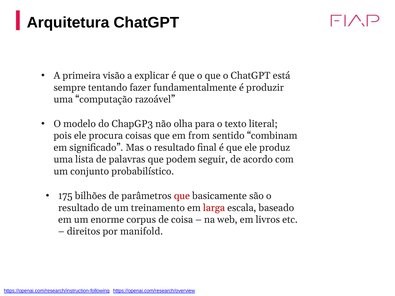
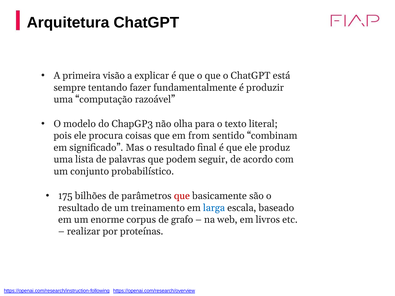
larga colour: red -> blue (214, 208)
coisa: coisa -> grafo (182, 220)
direitos: direitos -> realizar (84, 232)
manifold: manifold -> proteínas (142, 232)
